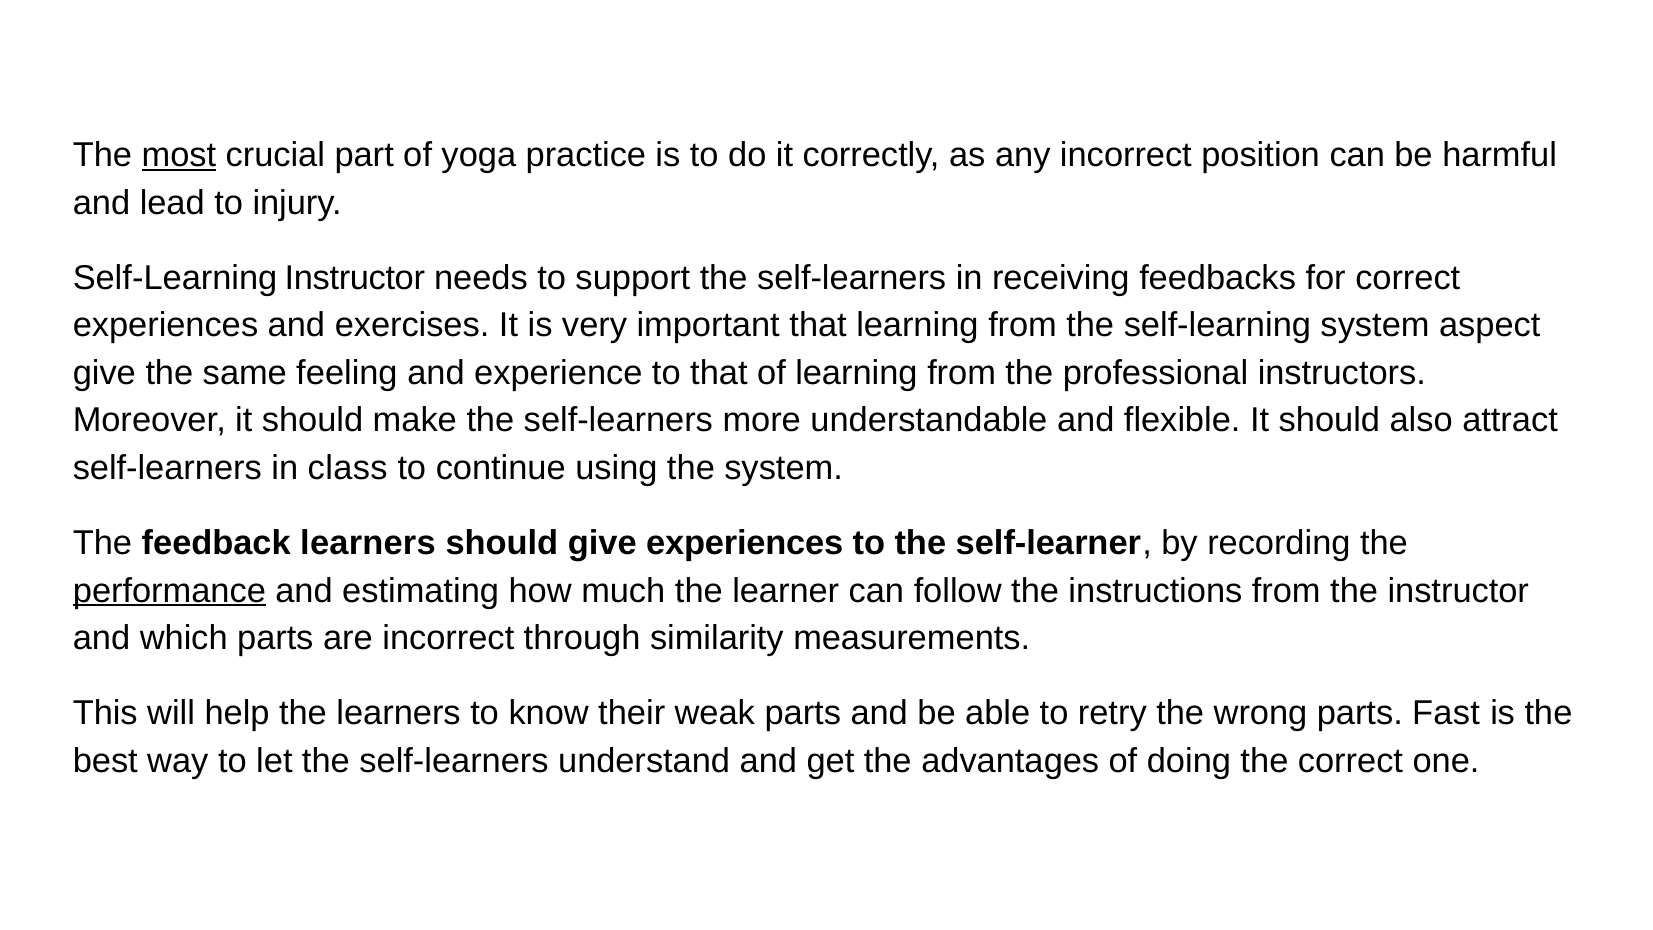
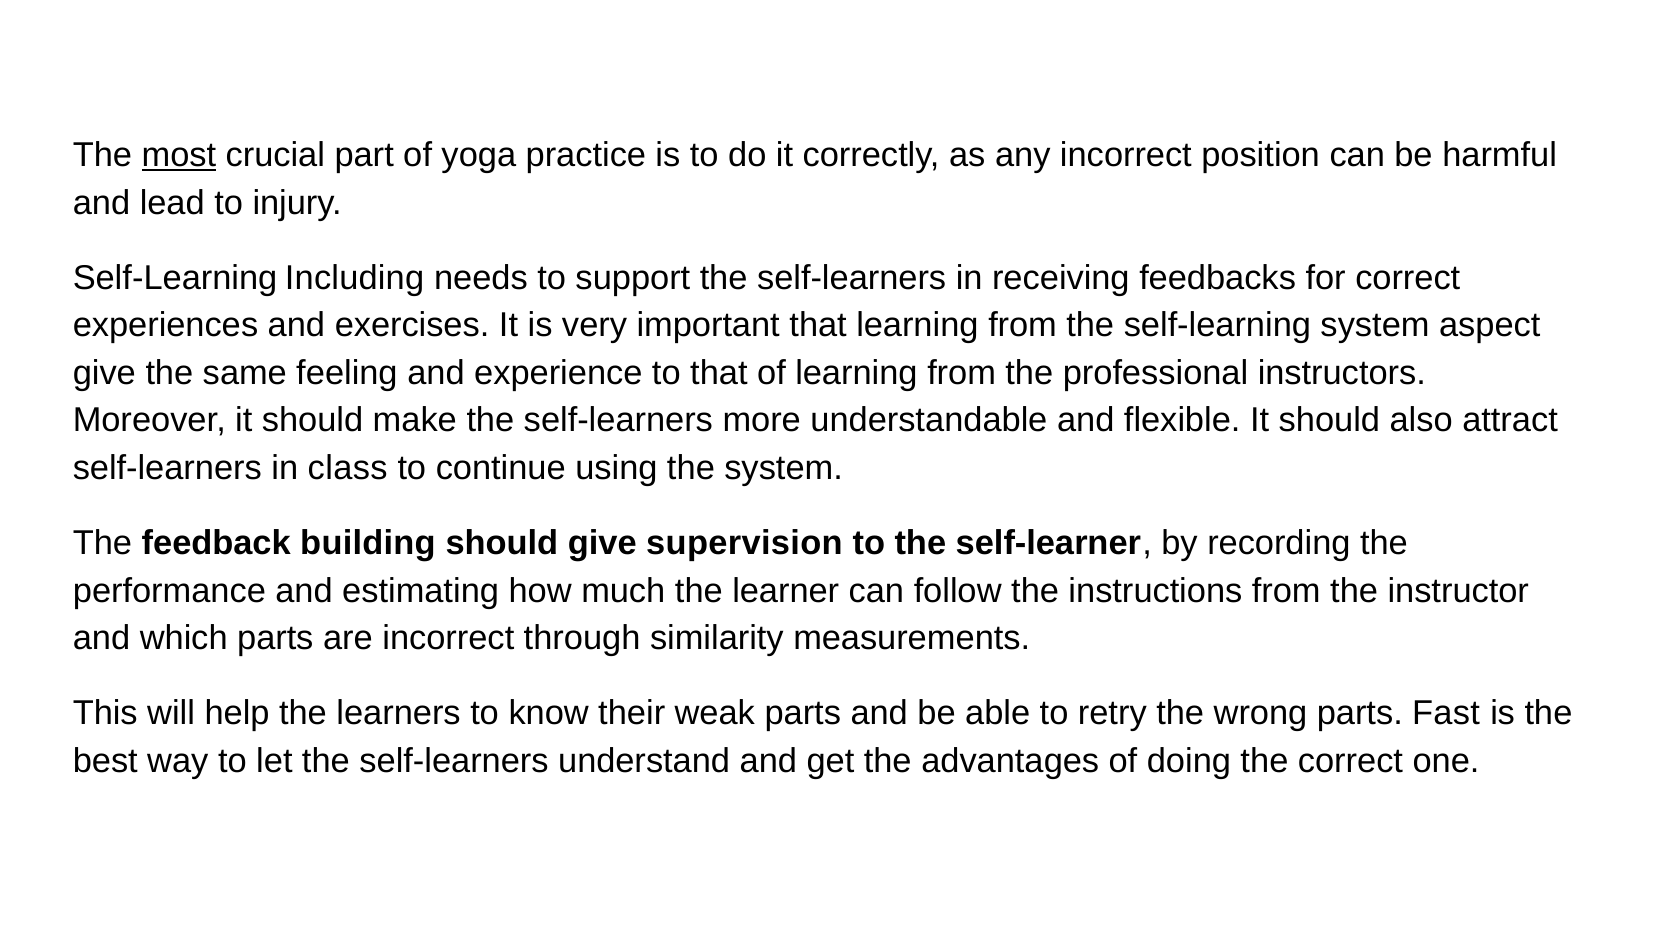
Self-Learning Instructor: Instructor -> Including (355, 278)
feedback learners: learners -> building (368, 543)
give experiences: experiences -> supervision (744, 543)
performance underline: present -> none (169, 591)
